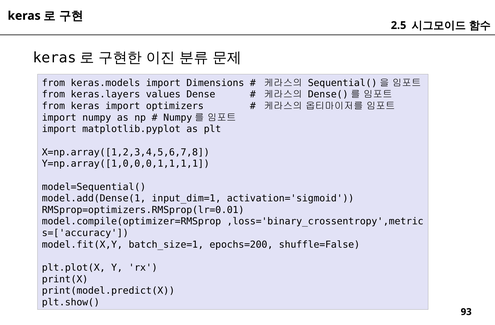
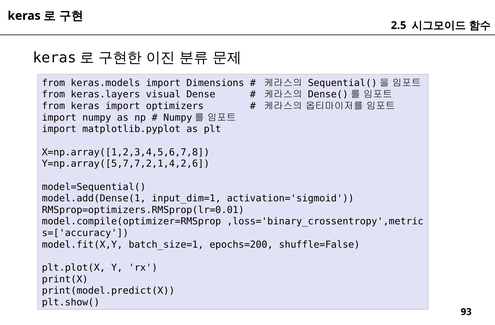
values: values -> visual (163, 94)
Y=np.array([1,0,0,0,1,1,1,1: Y=np.array([1,0,0,0,1,1,1,1 -> Y=np.array([5,7,7,2,1,4,2,6 (126, 164)
